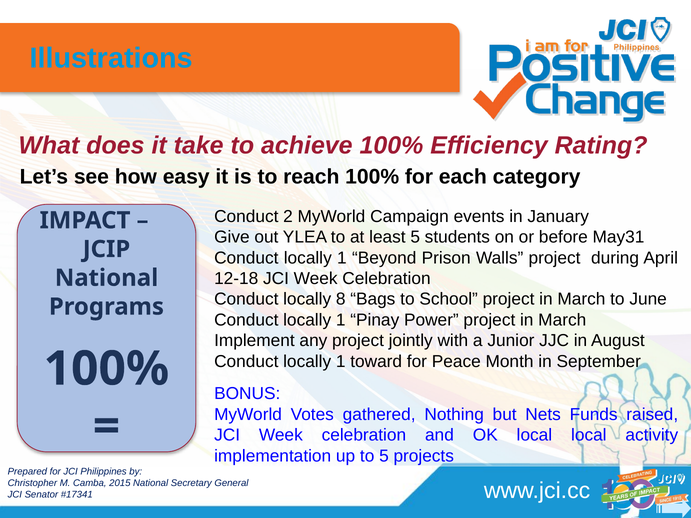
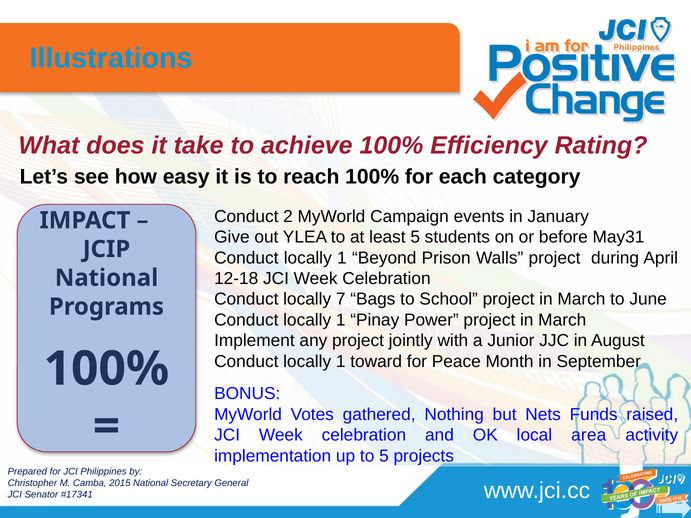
8: 8 -> 7 (341, 299)
local local: local -> area (589, 435)
